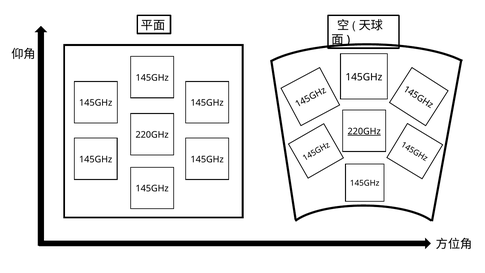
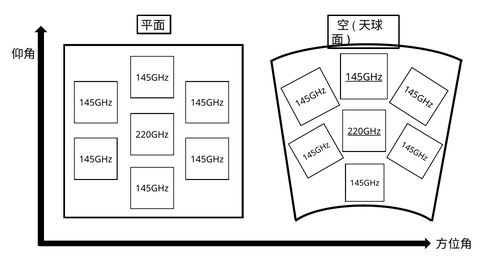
145GHz underline: none -> present (364, 77)
